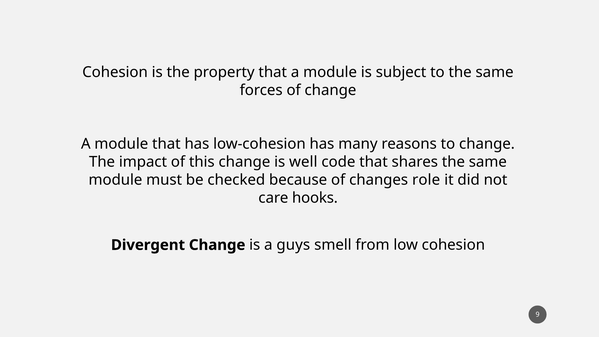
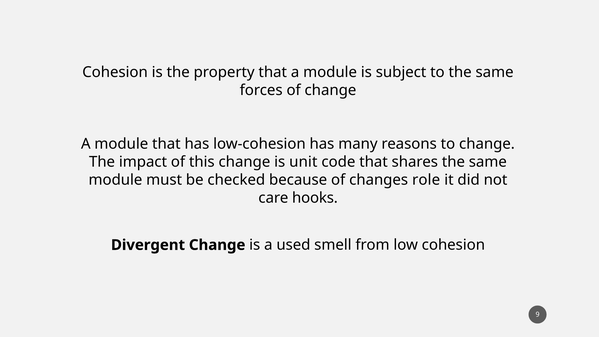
well: well -> unit (303, 162)
guys: guys -> used (293, 245)
